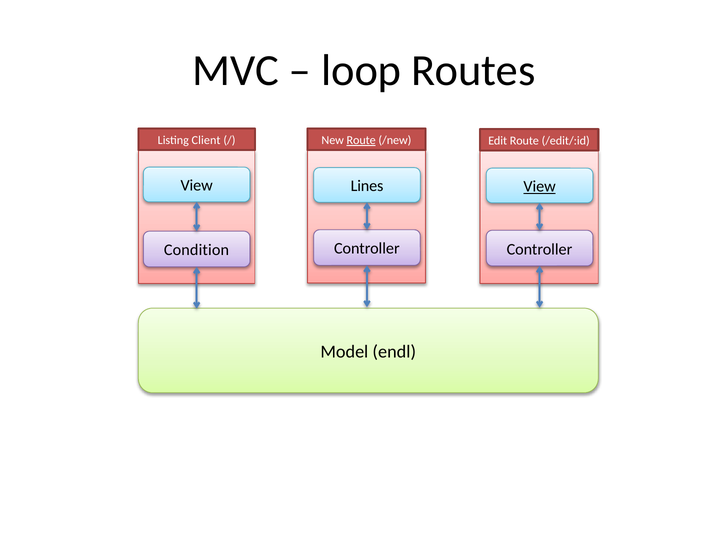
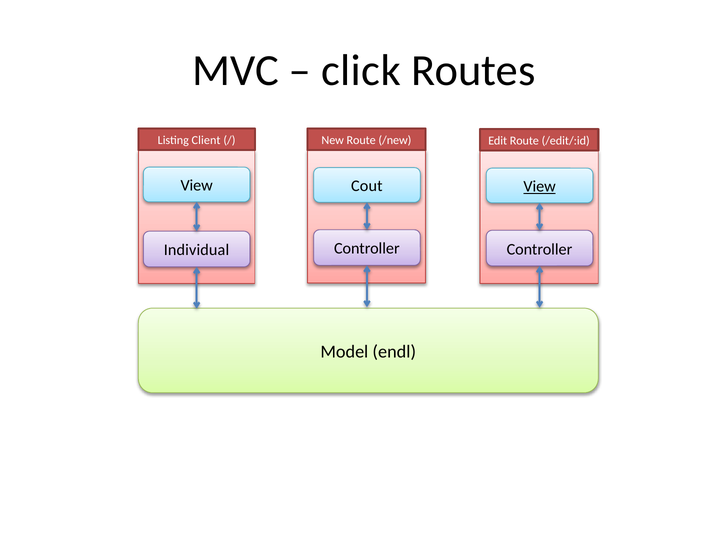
loop: loop -> click (361, 70)
Route underline: present -> none (361, 140)
Lines: Lines -> Cout (367, 186)
Condition: Condition -> Individual (196, 250)
